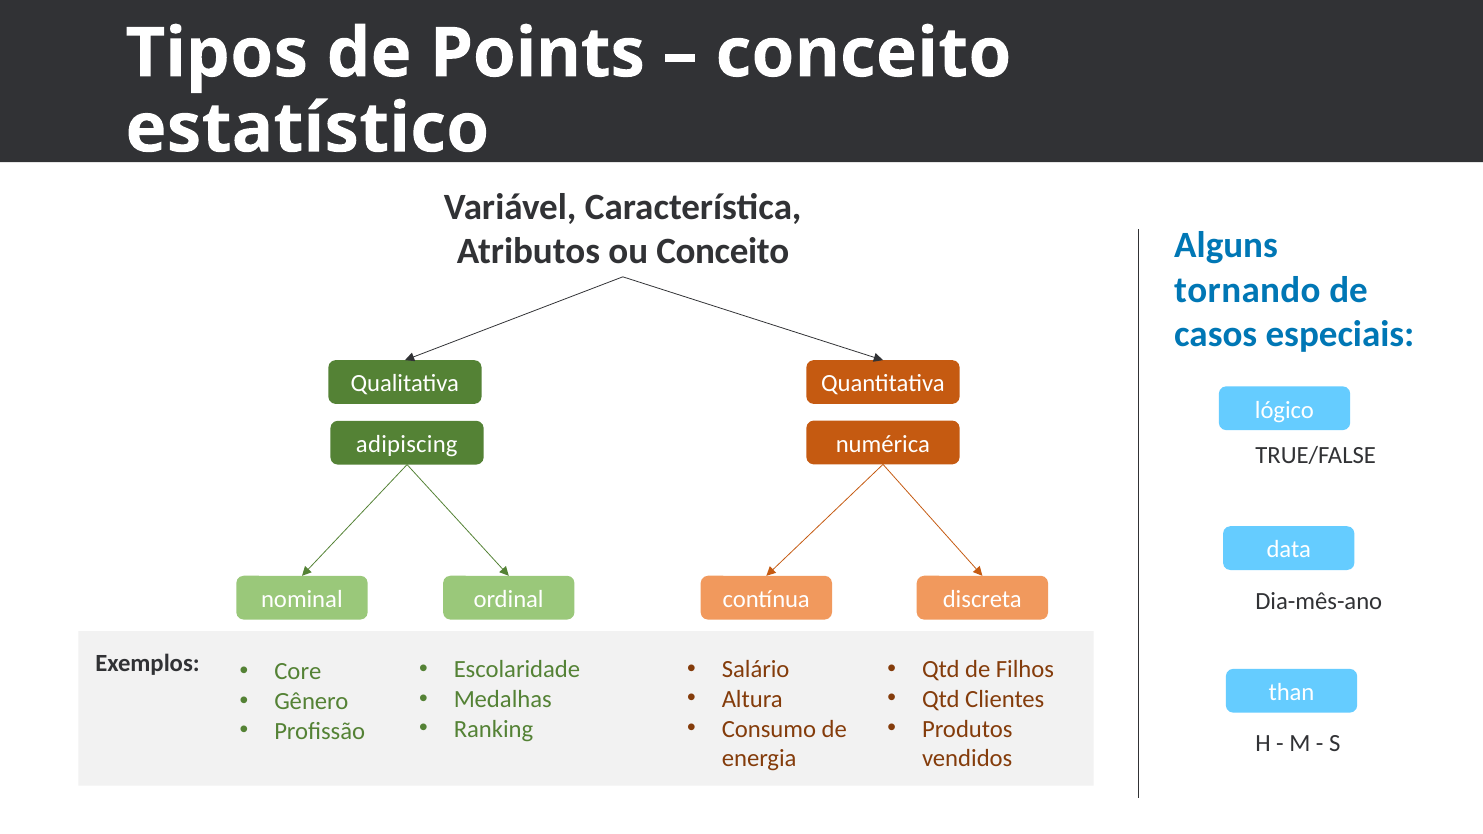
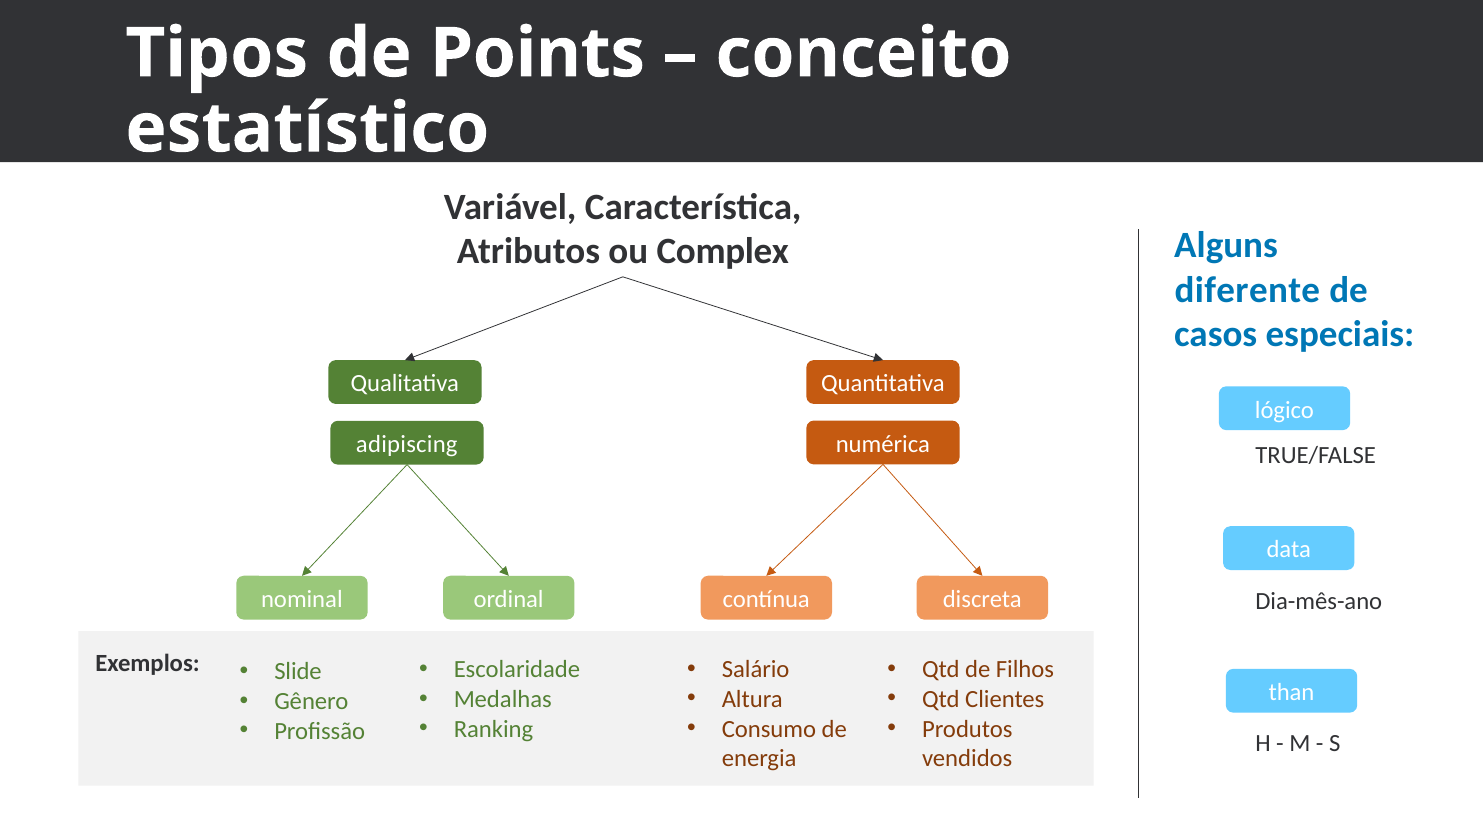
ou Conceito: Conceito -> Complex (723, 252)
tornando: tornando -> diferente (1247, 290)
Core: Core -> Slide (298, 672)
